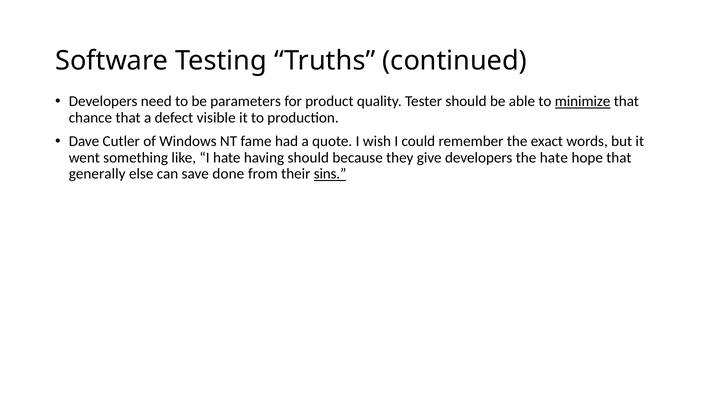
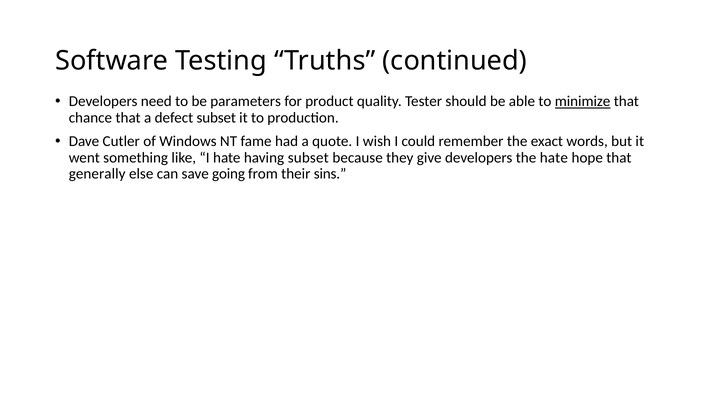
defect visible: visible -> subset (216, 118)
having should: should -> subset (308, 158)
done: done -> going (229, 174)
sins underline: present -> none (330, 174)
